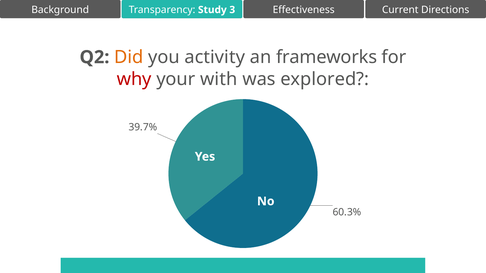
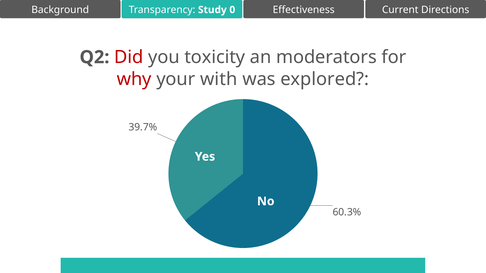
3: 3 -> 0 (232, 10)
Did colour: orange -> red (129, 57)
activity: activity -> toxicity (215, 57)
frameworks: frameworks -> moderators (326, 57)
